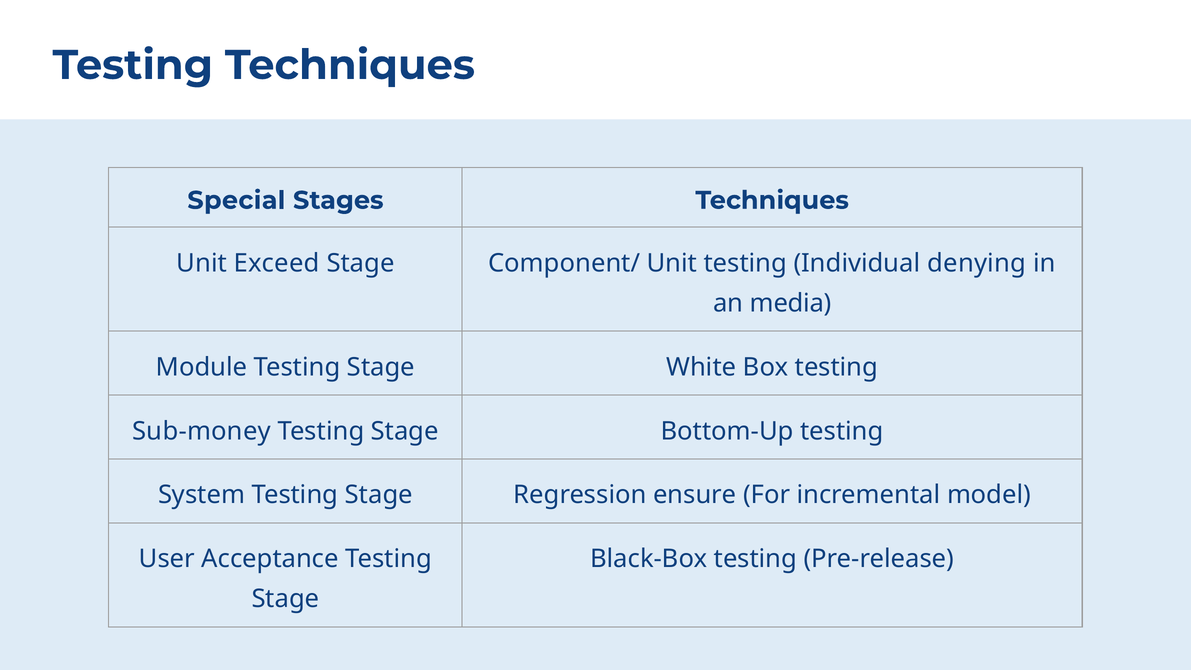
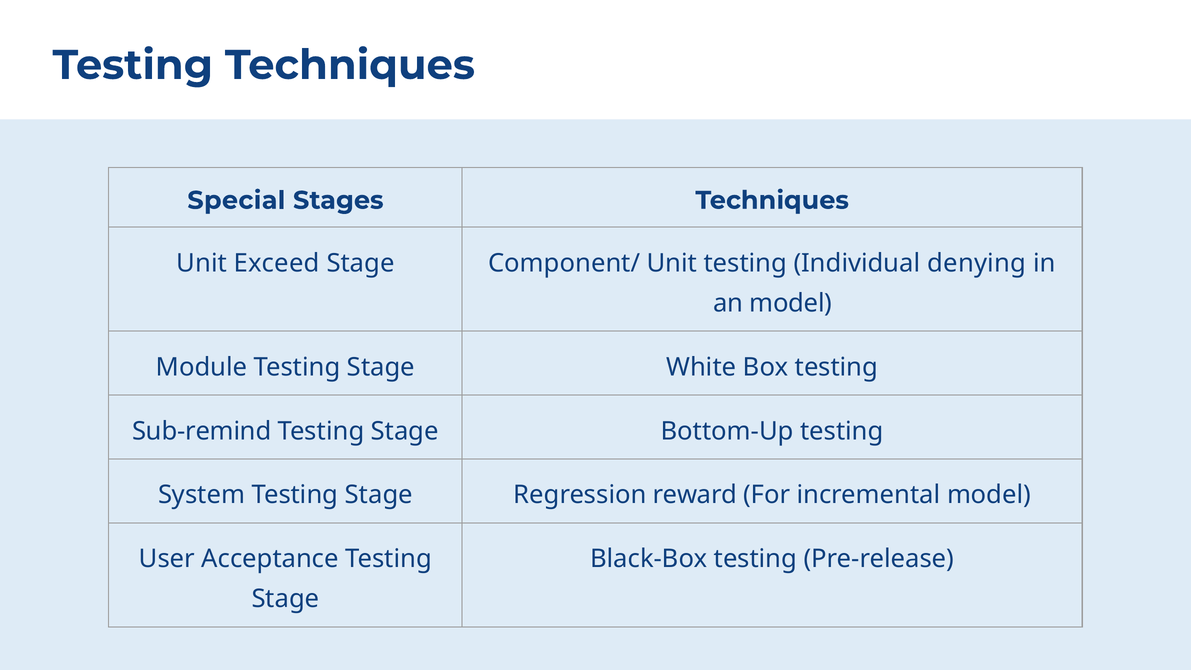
an media: media -> model (791, 303)
Sub-money: Sub-money -> Sub-remind (202, 431)
ensure: ensure -> reward (695, 495)
